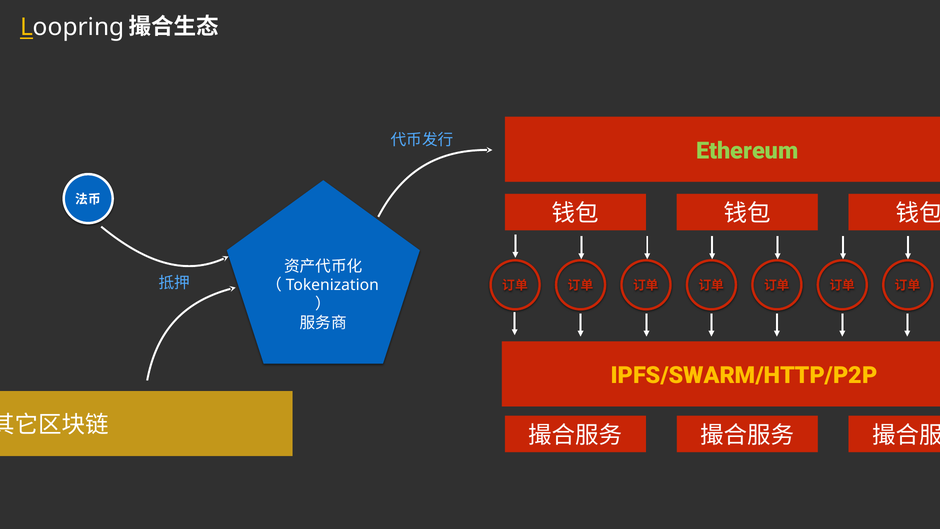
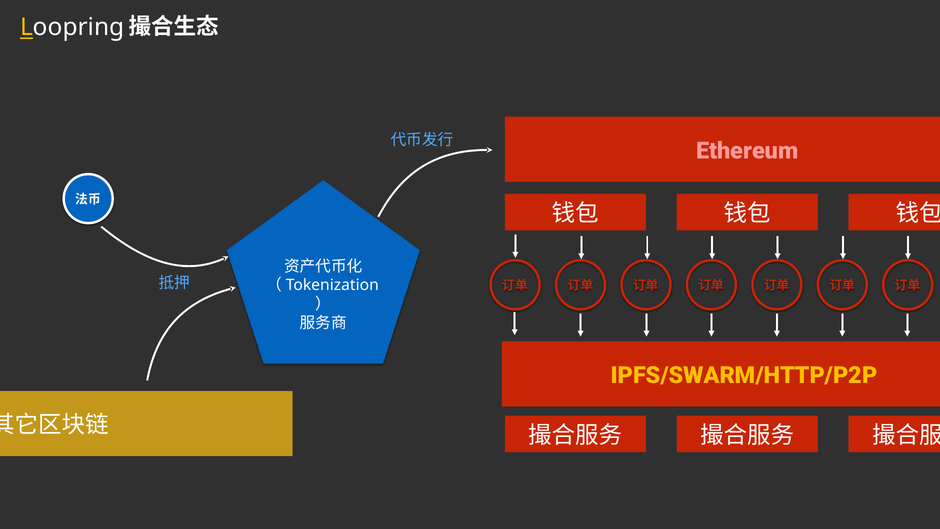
Ethereum colour: light green -> pink (747, 151)
